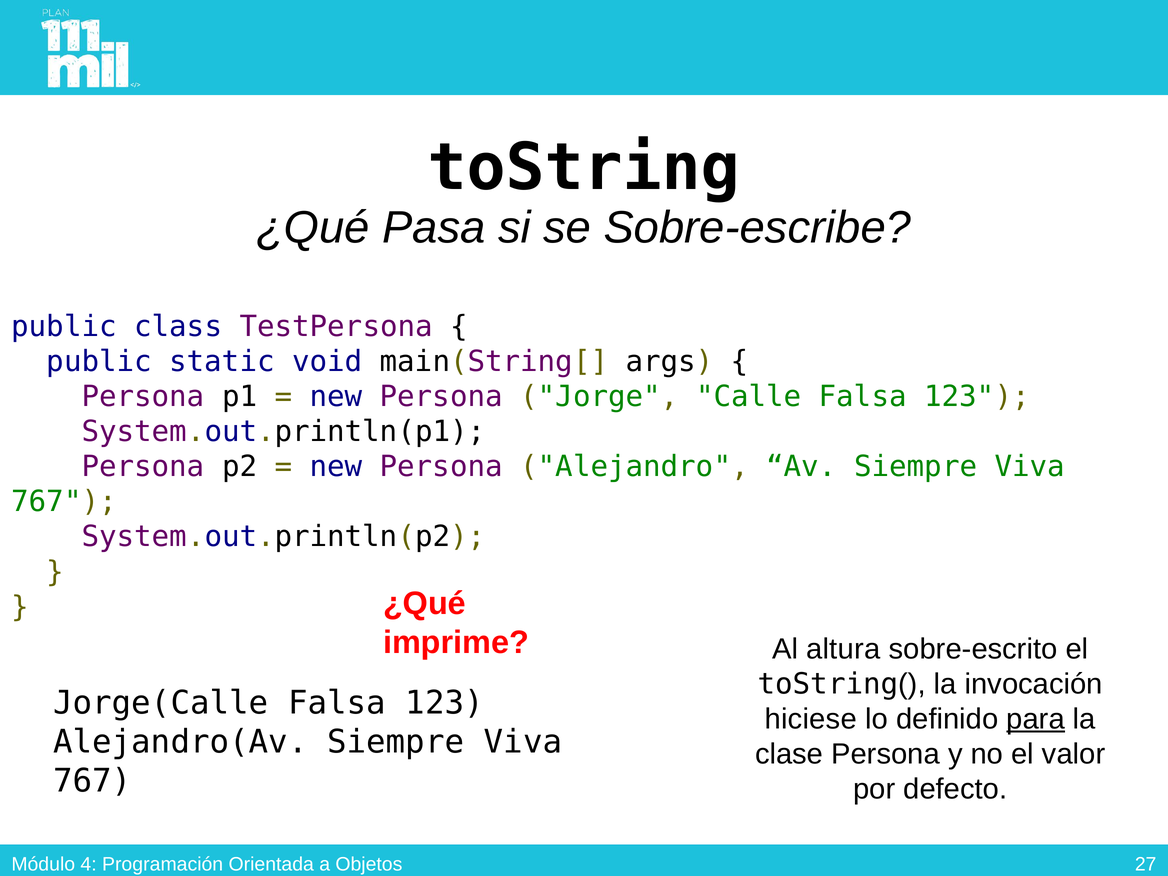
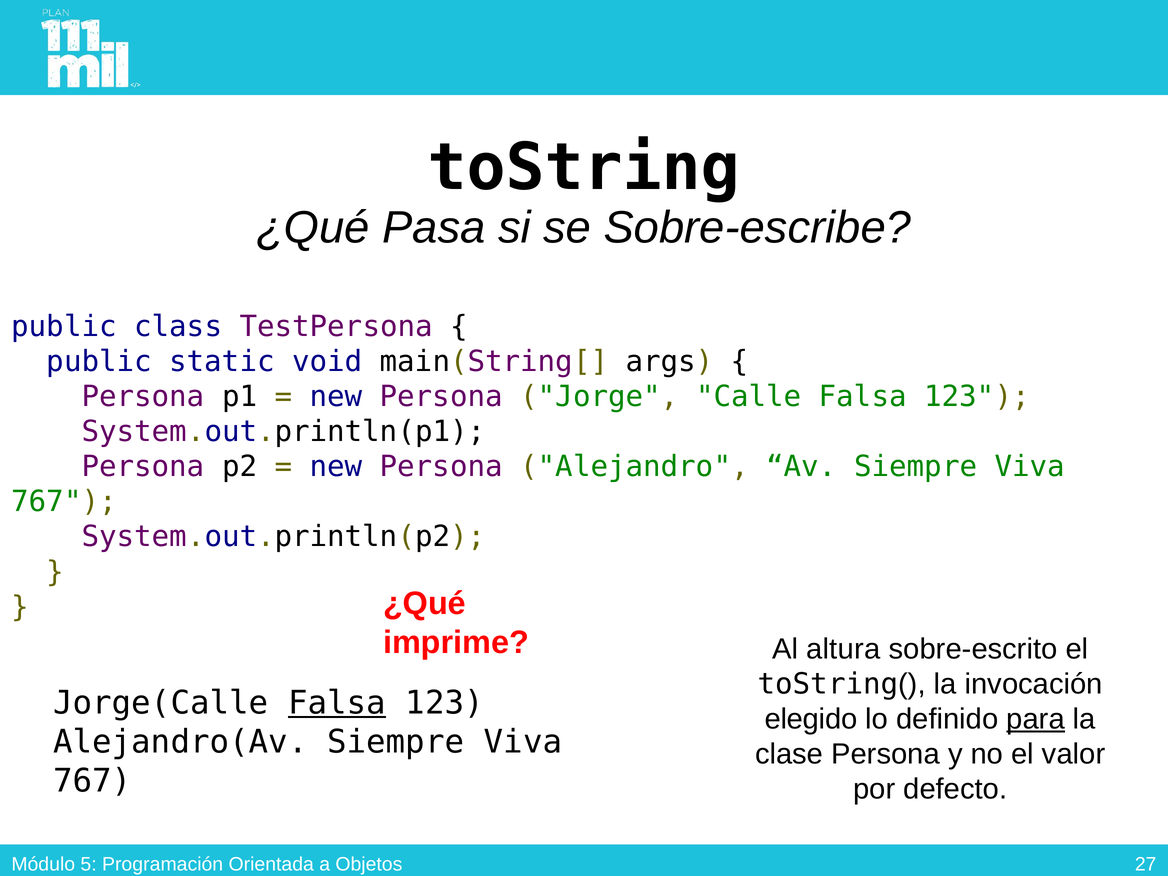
Falsa underline: none -> present (337, 703)
hiciese: hiciese -> elegido (811, 719)
4: 4 -> 5 (89, 865)
